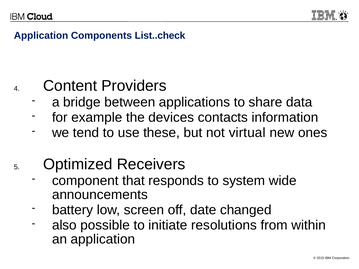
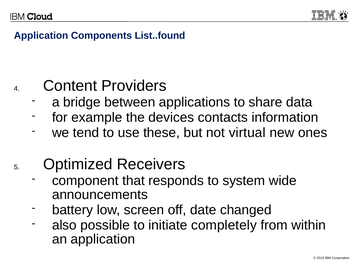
List..check: List..check -> List..found (160, 36)
resolutions: resolutions -> completely (224, 225)
